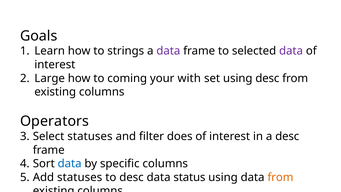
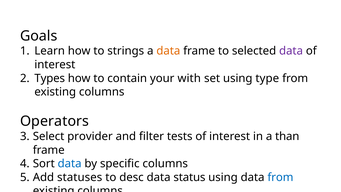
data colour: purple -> orange (168, 51)
Large: Large -> Types (50, 78)
coming: coming -> contain (127, 78)
using desc: desc -> type (267, 78)
Select statuses: statuses -> provider (90, 136)
does: does -> tests (180, 136)
a desc: desc -> than (287, 136)
from colour: orange -> blue (280, 177)
